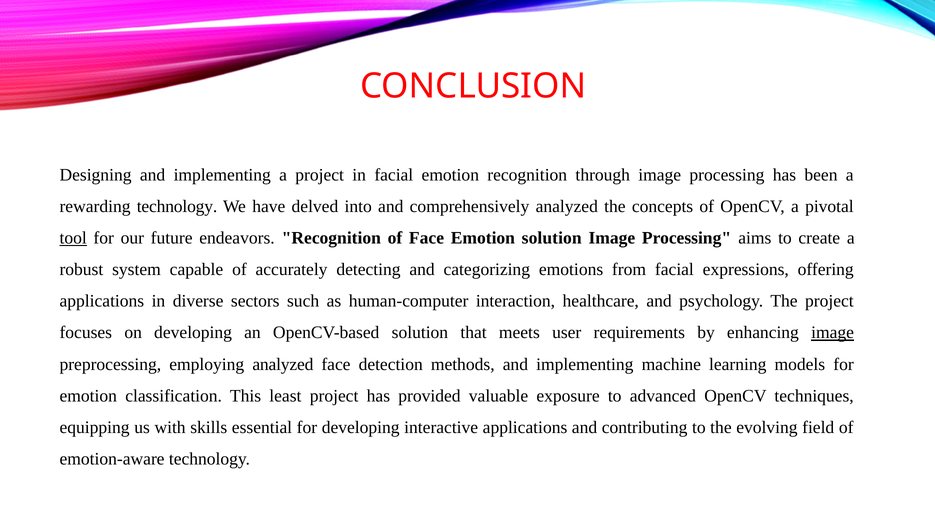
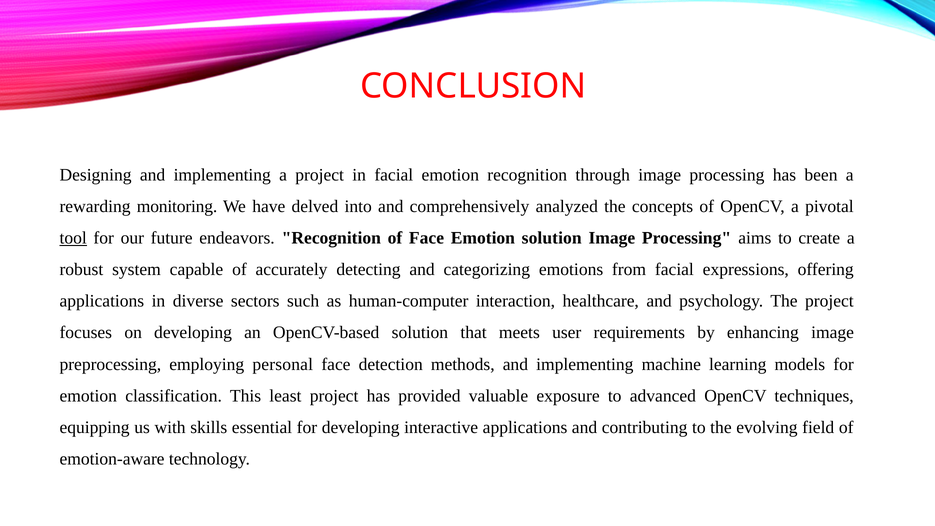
rewarding technology: technology -> monitoring (177, 206)
image underline: present -> none (833, 333)
employing analyzed: analyzed -> personal (283, 364)
